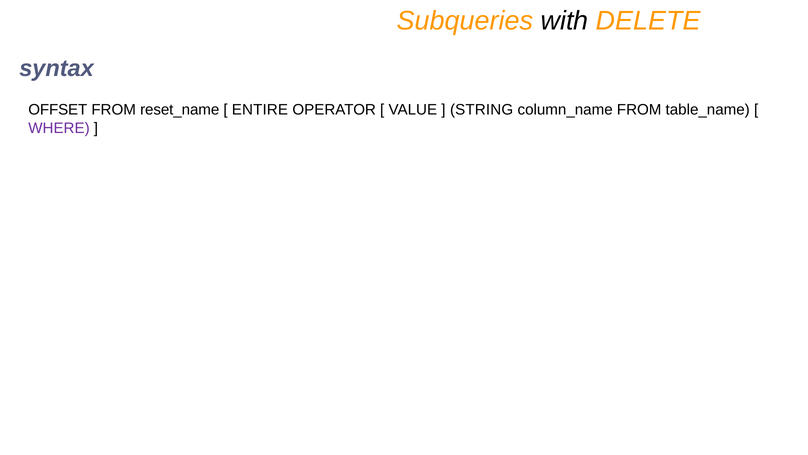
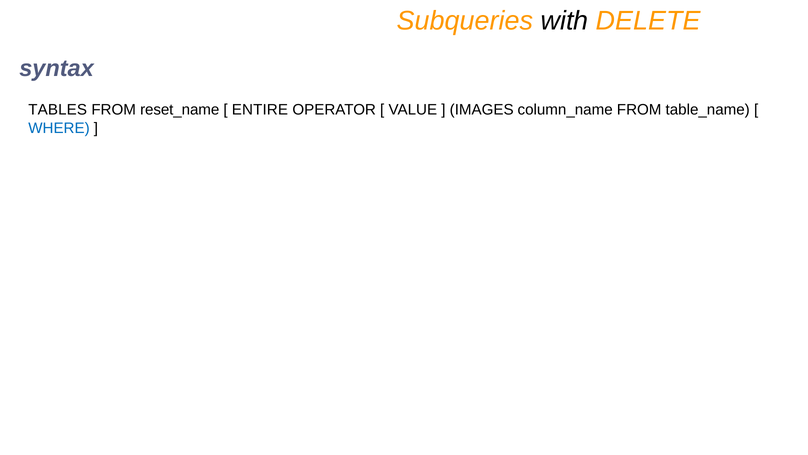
OFFSET: OFFSET -> TABLES (58, 110)
STRING: STRING -> IMAGES (482, 110)
WHERE colour: purple -> blue (59, 128)
